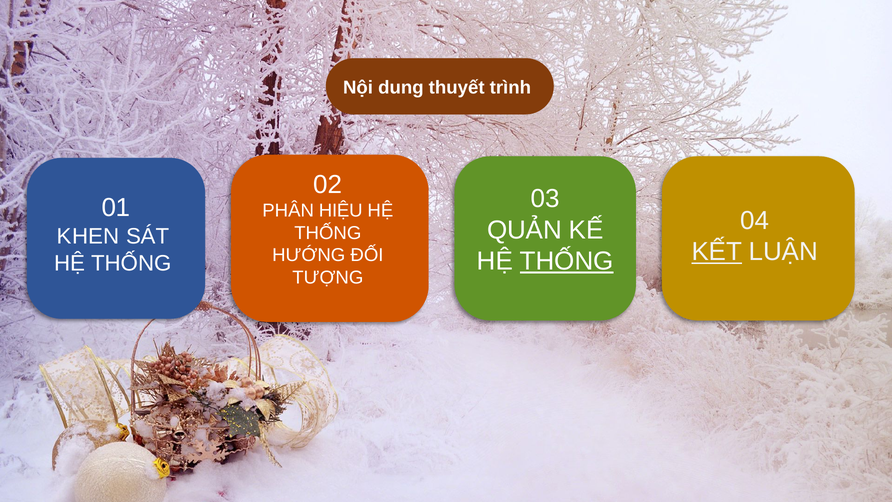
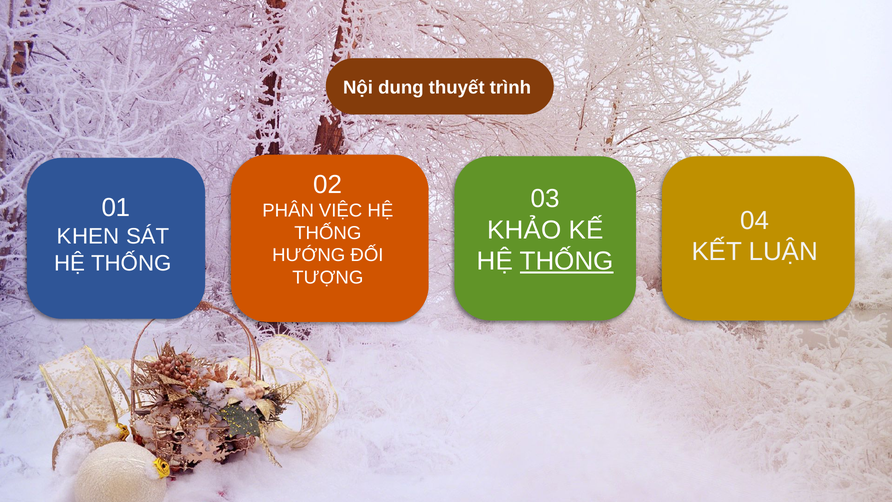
HIỆU: HIỆU -> VIỆC (341, 211)
QUẢN: QUẢN -> KHẢO (524, 230)
KẾT underline: present -> none (717, 252)
